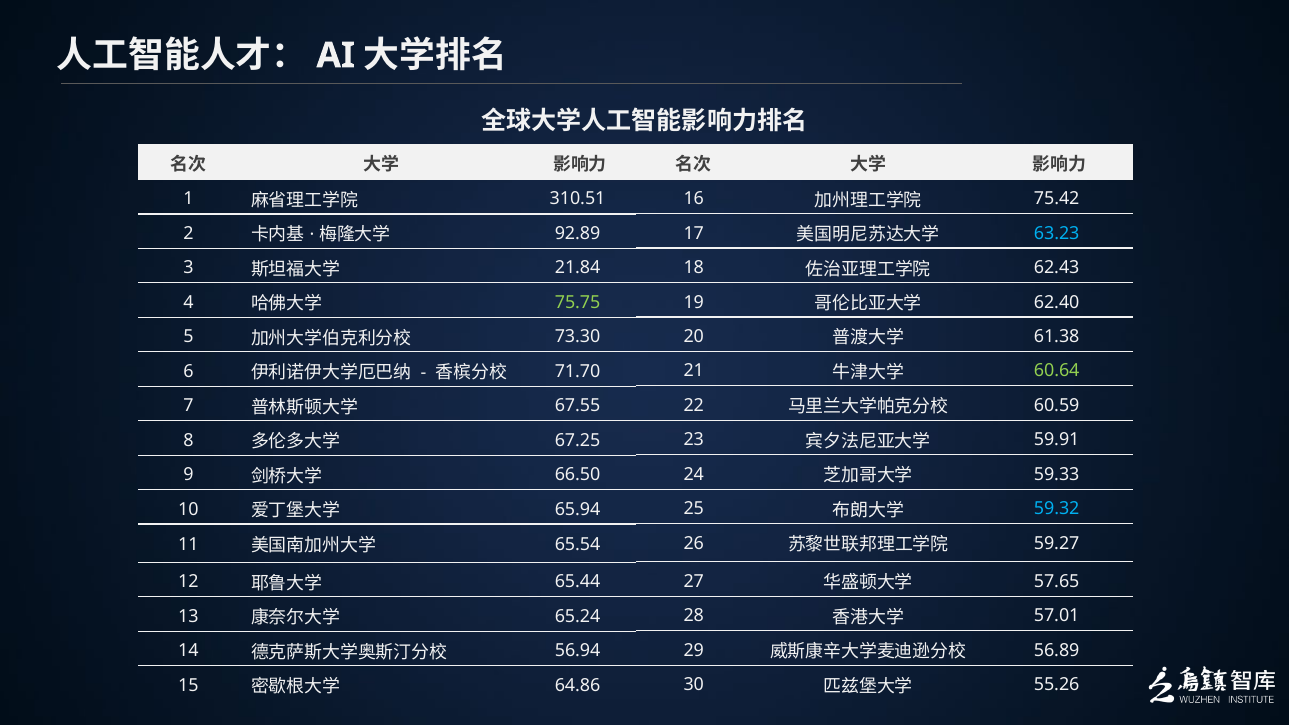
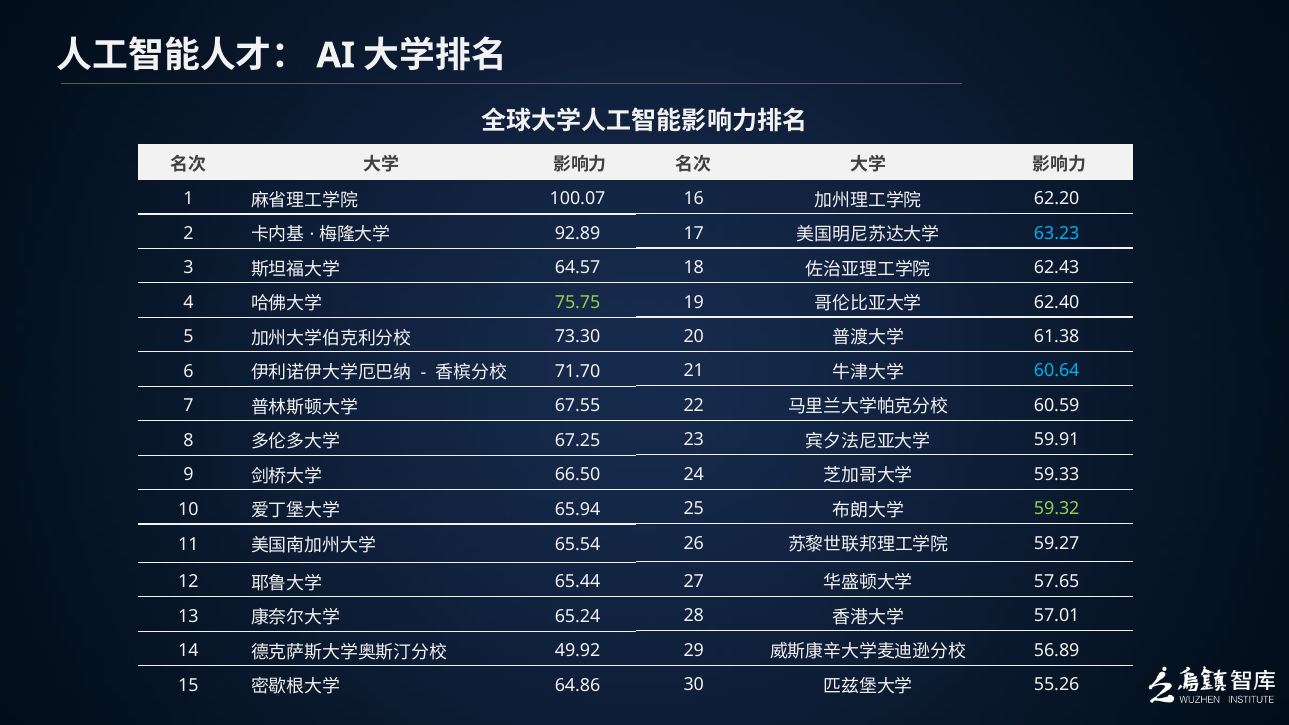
75.42: 75.42 -> 62.20 (1057, 199)
310.51: 310.51 -> 100.07 (578, 199)
21.84: 21.84 -> 64.57 (578, 268)
60.64 colour: light green -> light blue (1057, 371)
59.32 colour: light blue -> light green (1057, 509)
56.94: 56.94 -> 49.92 (578, 651)
